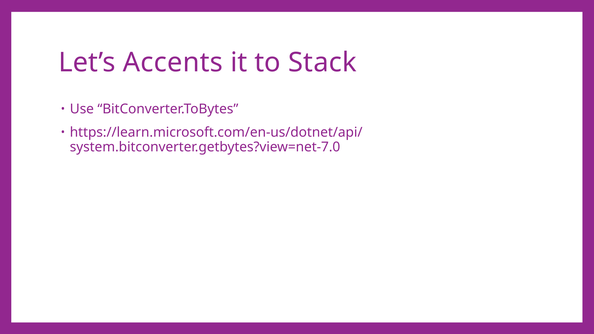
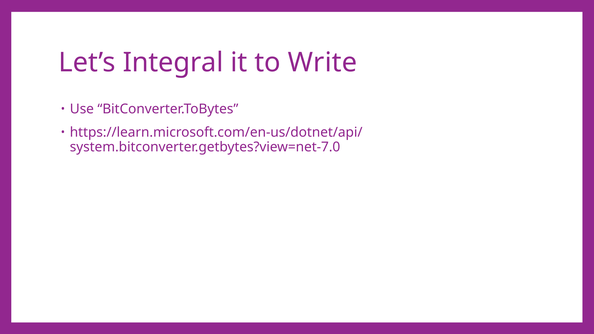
Accents: Accents -> Integral (173, 63)
Stack: Stack -> Write (323, 63)
